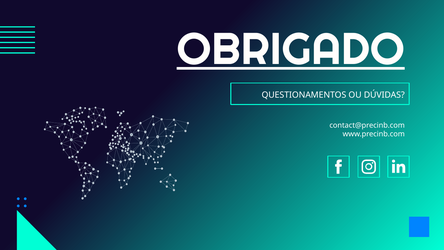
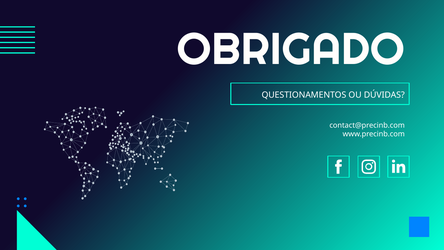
OBRIGADO underline: present -> none (291, 49)
